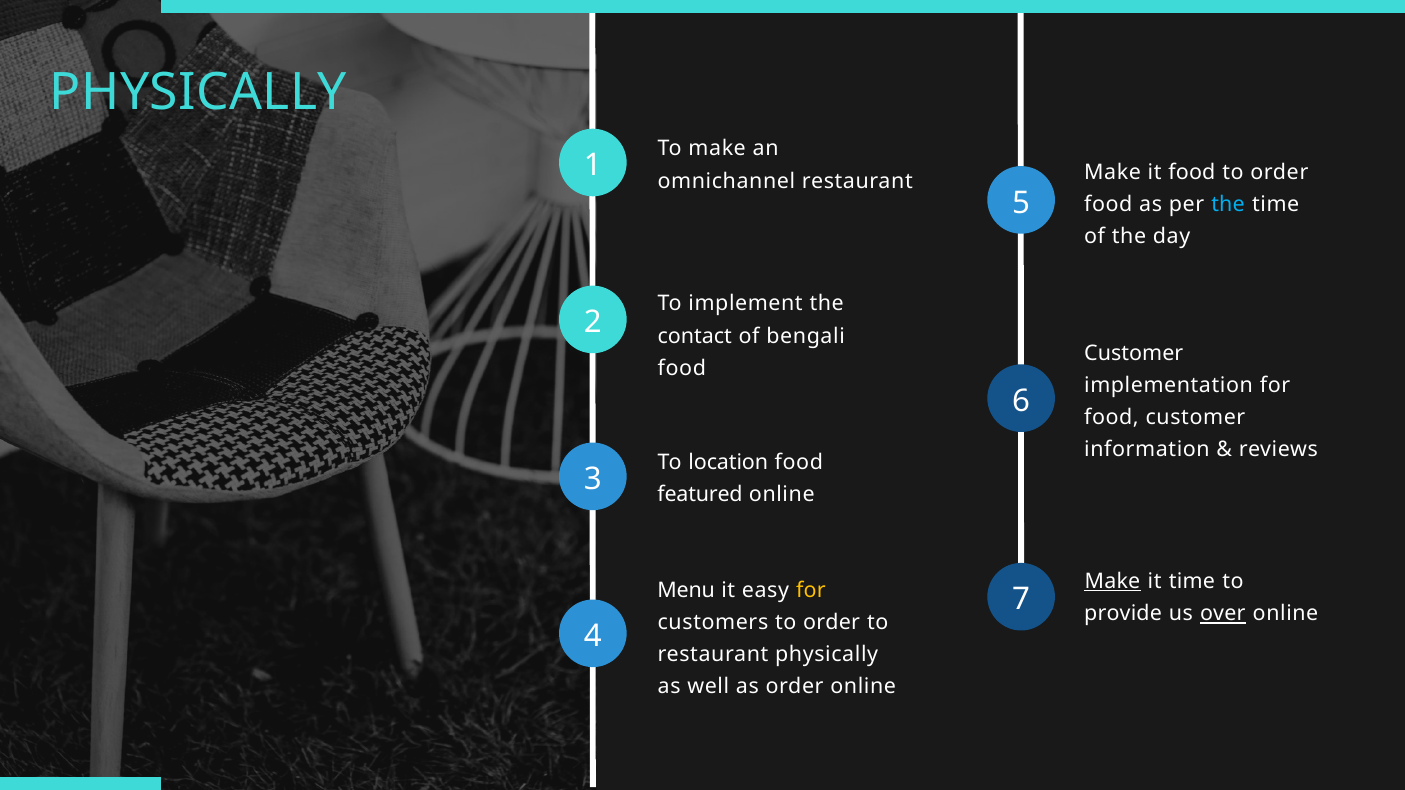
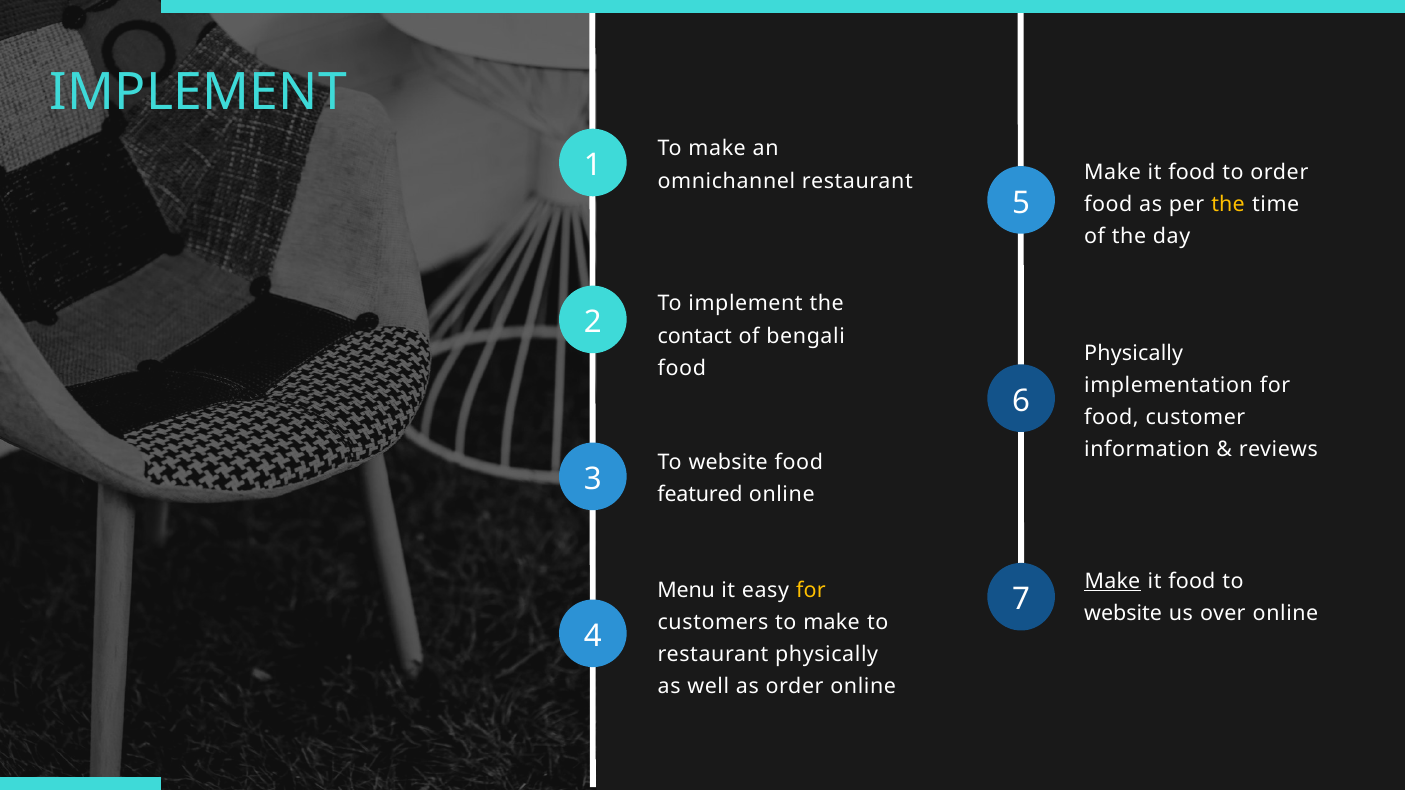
PHYSICALLY: PHYSICALLY -> IMPLEMENT (198, 92)
the colour: light blue -> yellow (1228, 205)
Customer: Customer -> Physically (1134, 354)
location: location -> website (728, 463)
time: time -> food (1192, 582)
provide: provide -> website (1123, 614)
over underline: present -> none (1223, 614)
customers to order: order -> make (832, 622)
